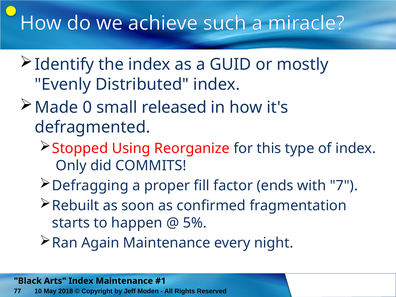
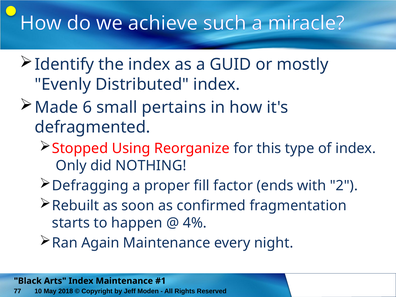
0: 0 -> 6 (87, 107)
released: released -> pertains (174, 107)
COMMITS: COMMITS -> NOTHING (151, 166)
7: 7 -> 2 (344, 186)
5%: 5% -> 4% (195, 223)
